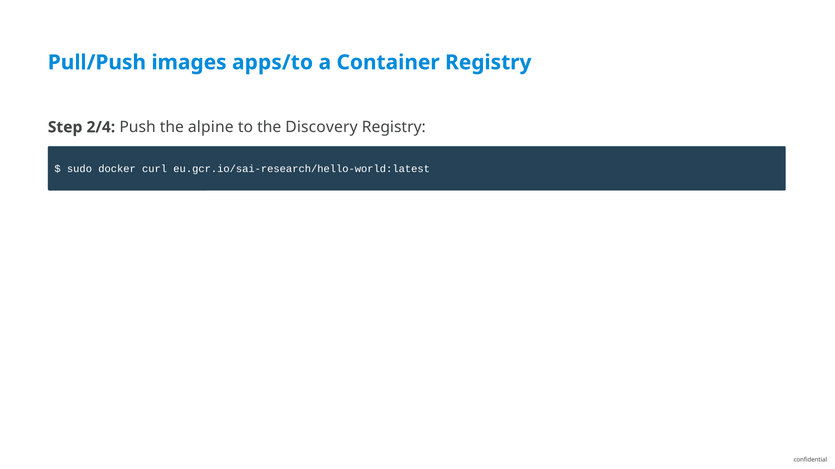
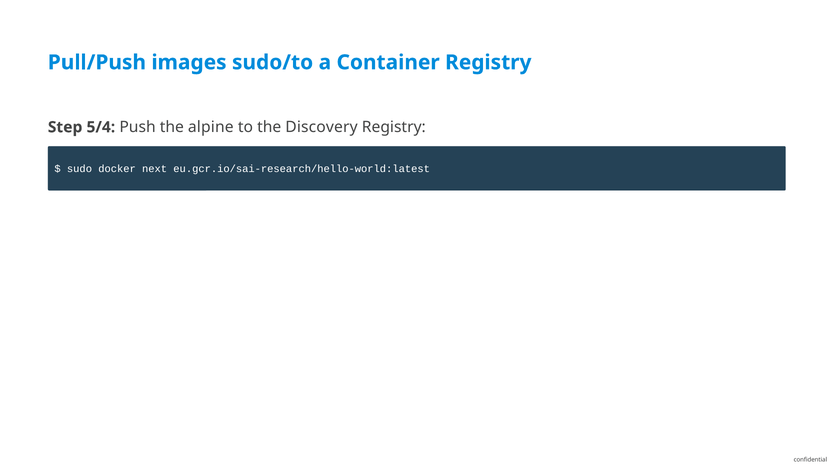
apps/to: apps/to -> sudo/to (273, 62)
2/4: 2/4 -> 5/4 (101, 127)
curl: curl -> next (155, 169)
